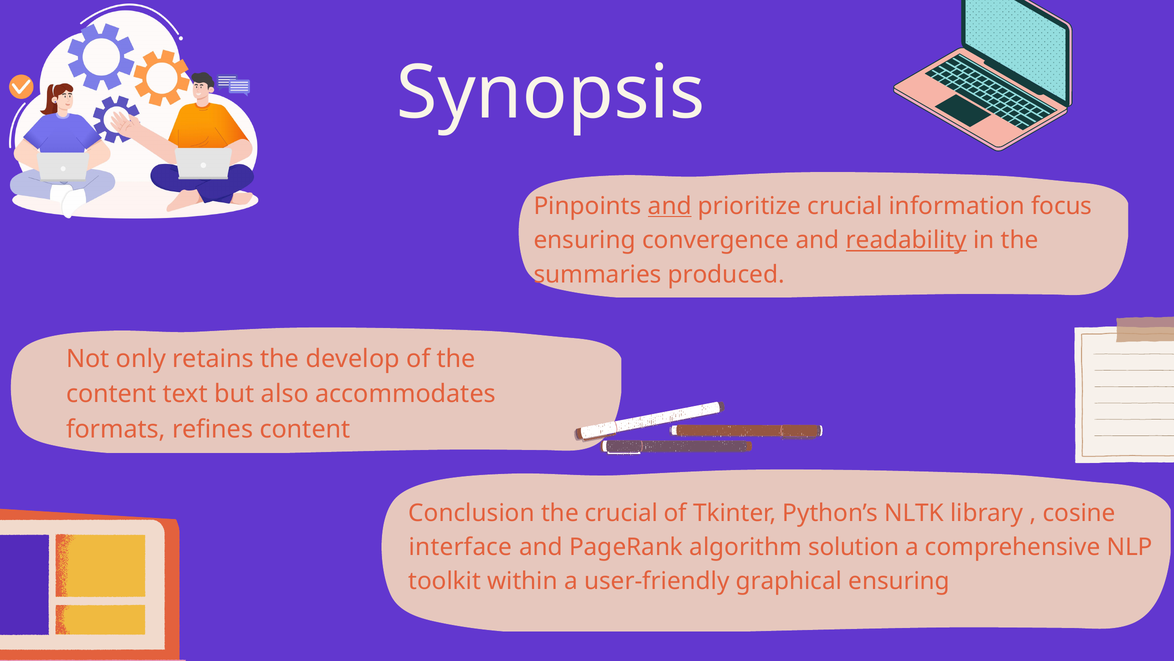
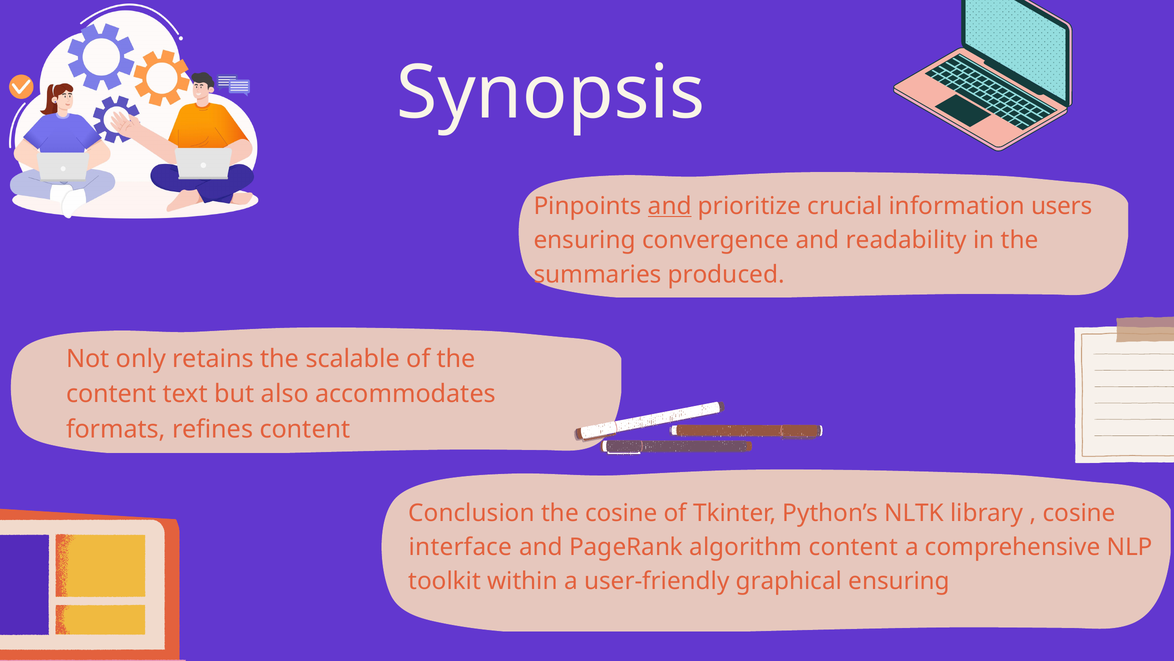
focus: focus -> users (1062, 206)
readability underline: present -> none (906, 240)
develop: develop -> scalable (353, 358)
the crucial: crucial -> cosine (621, 513)
algorithm solution: solution -> content (853, 547)
